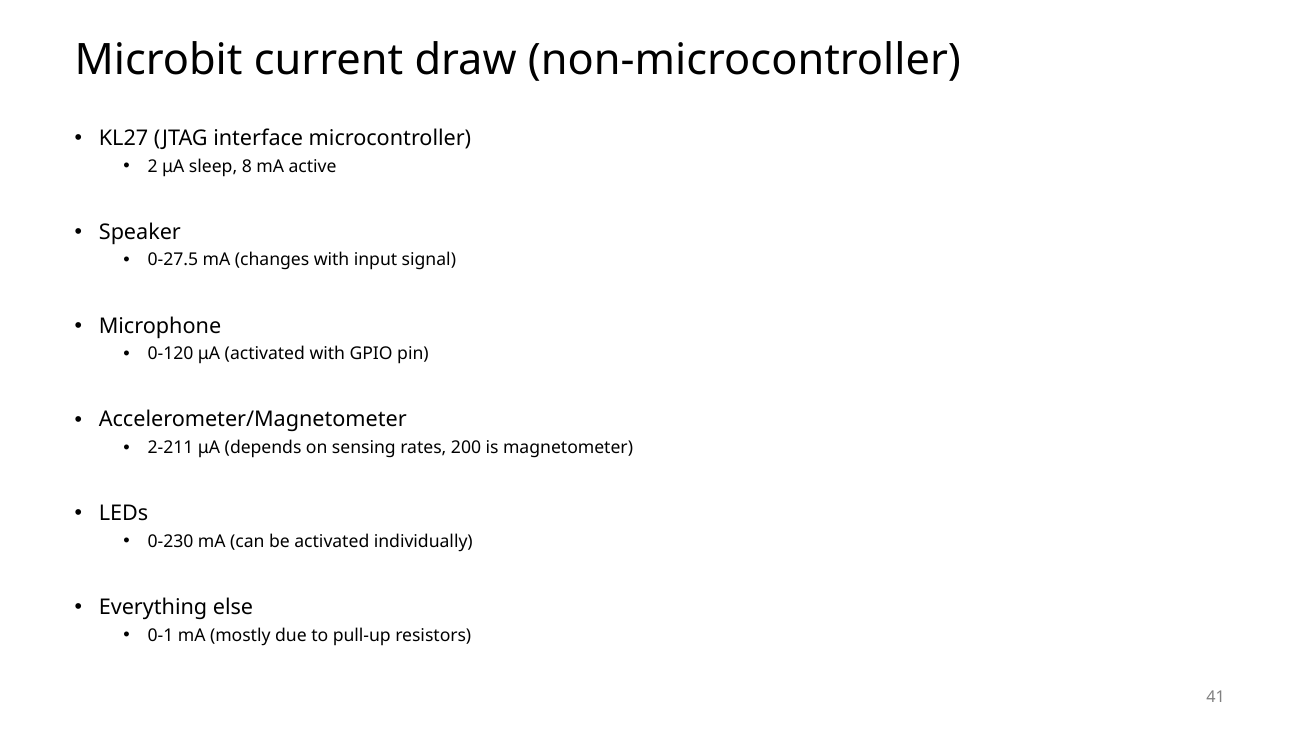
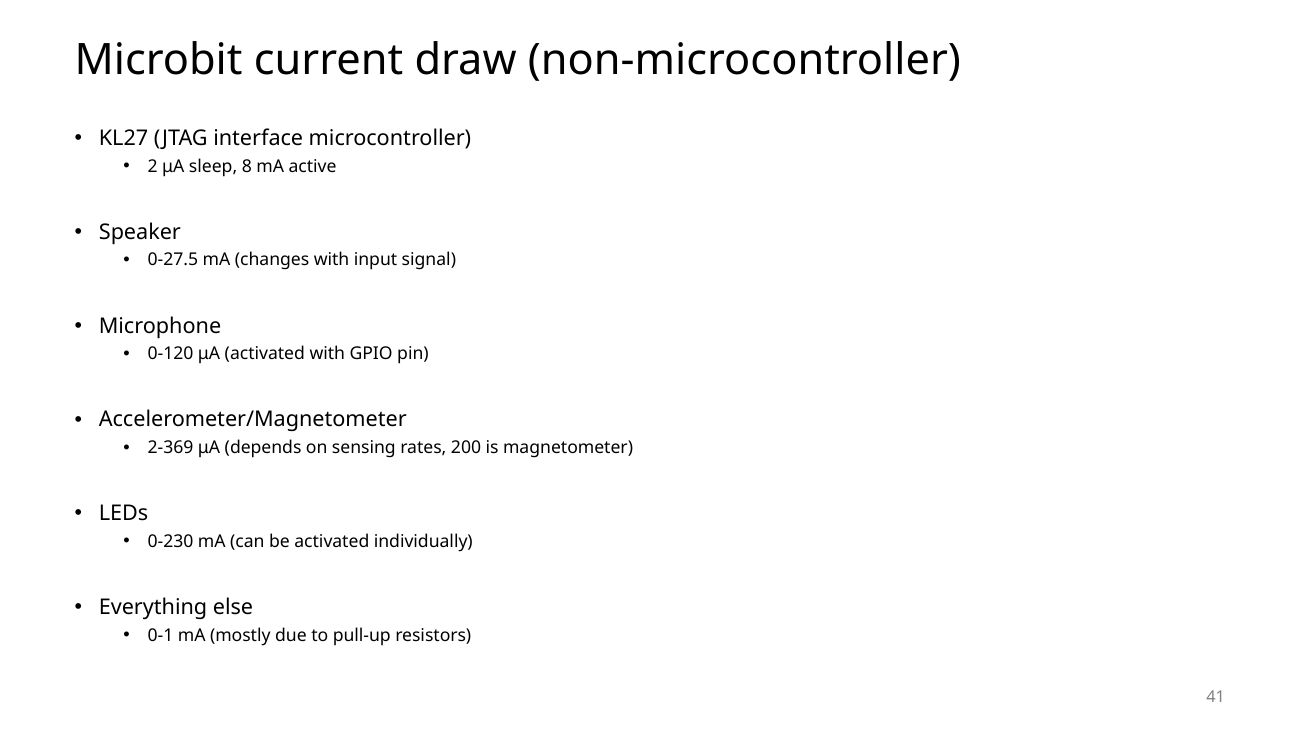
2-211: 2-211 -> 2-369 (171, 448)
